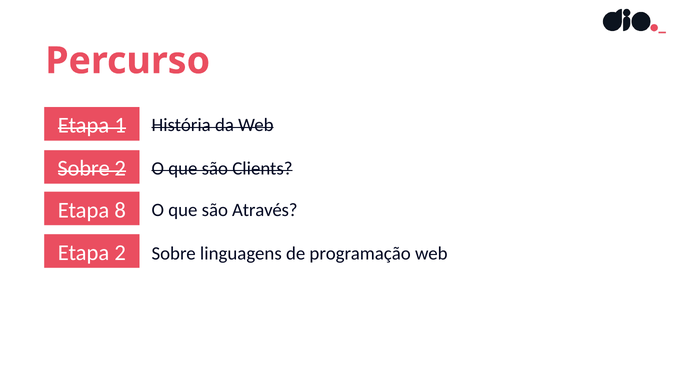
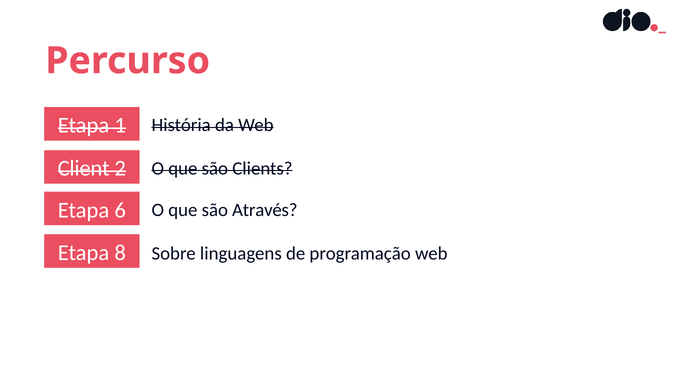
Sobre: Sobre -> Client (84, 169)
8: 8 -> 6 (120, 210)
Etapa 2: 2 -> 8 (120, 253)
